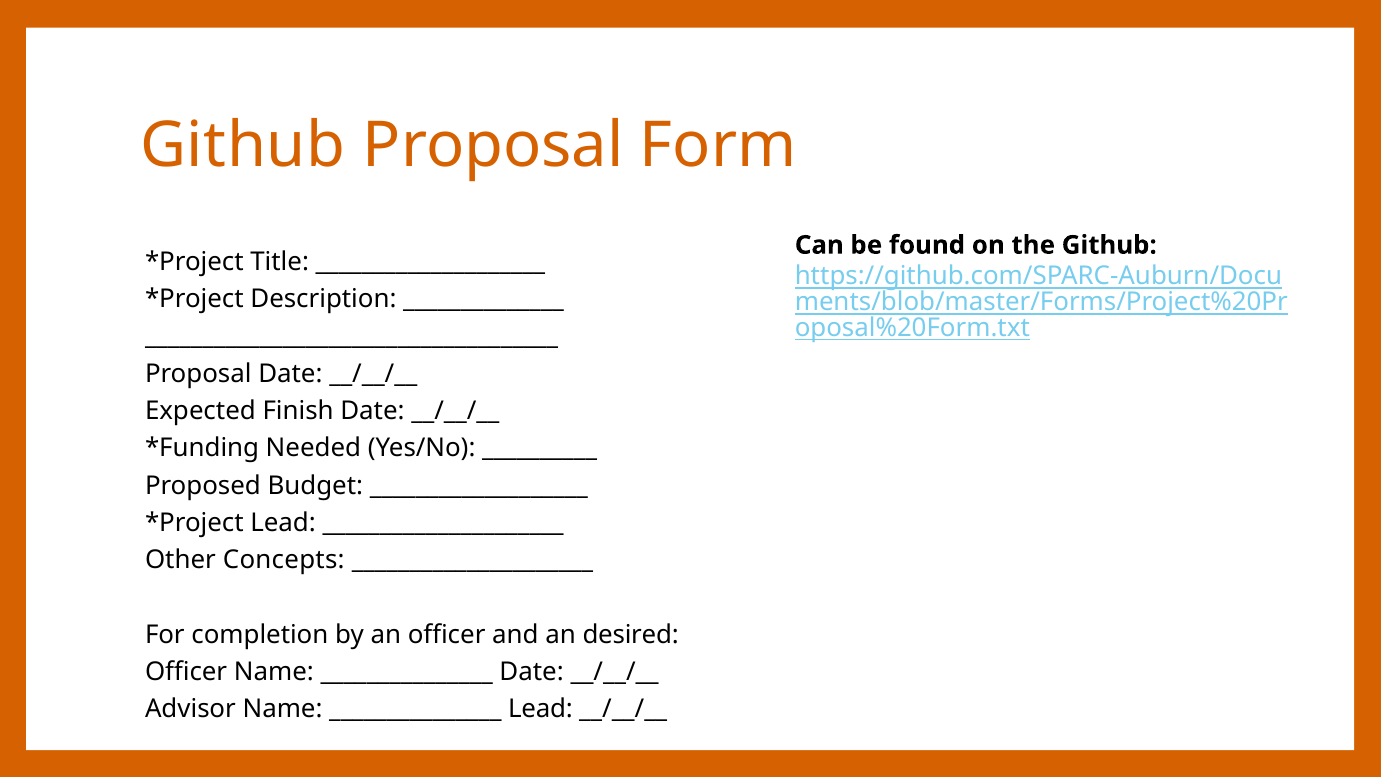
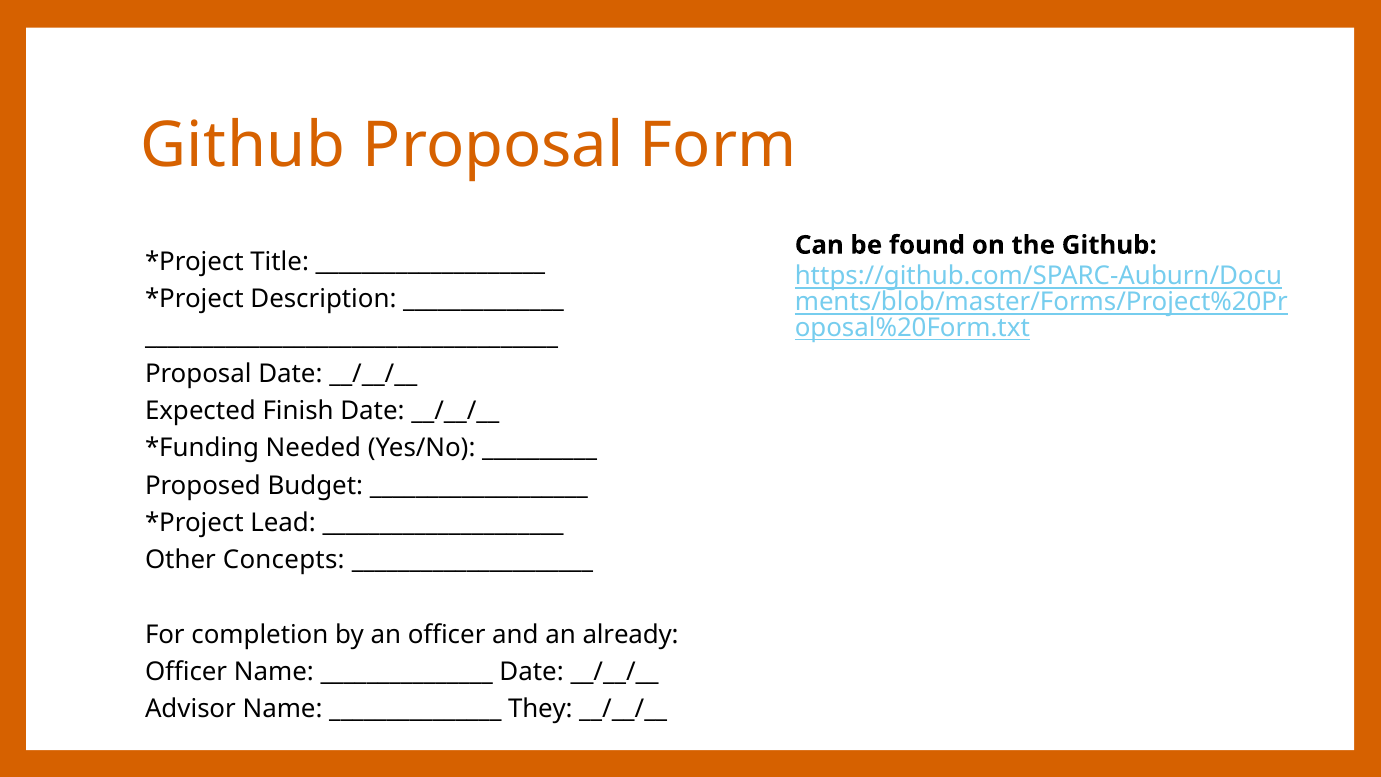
desired: desired -> already (631, 634)
Lead: Lead -> They (540, 709)
